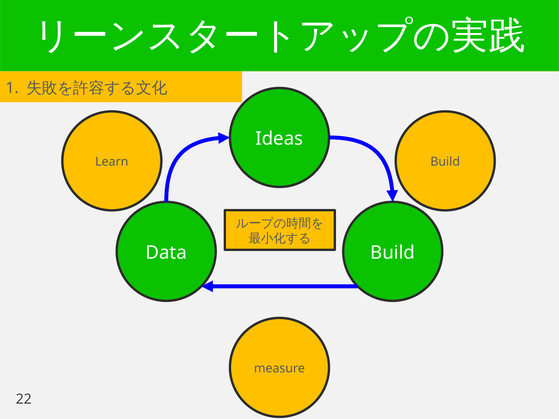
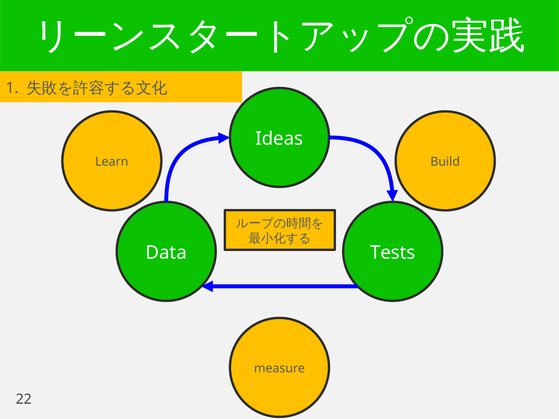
Build: Build -> Tests (393, 253)
